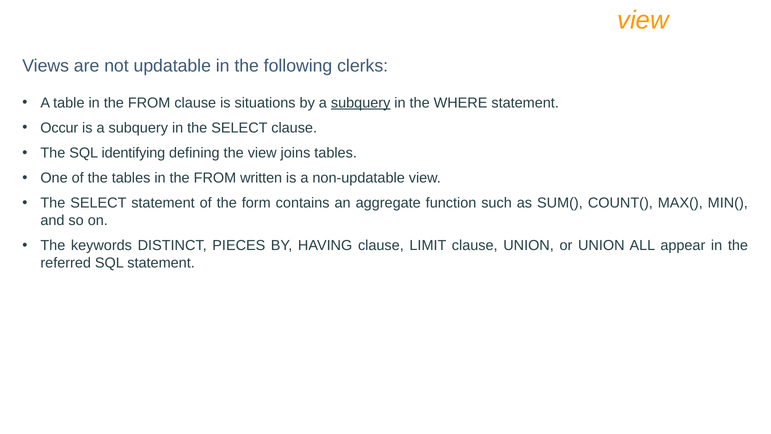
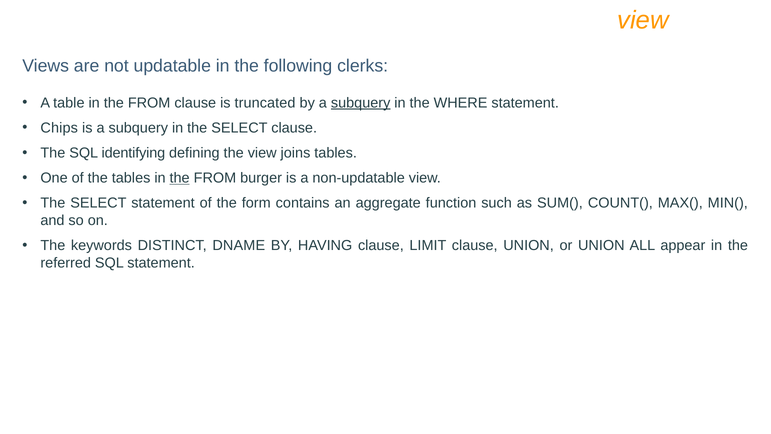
situations: situations -> truncated (265, 103)
Occur: Occur -> Chips (59, 128)
the underline: none -> present (180, 178)
written: written -> burger (261, 178)
PIECES: PIECES -> DNAME (239, 245)
